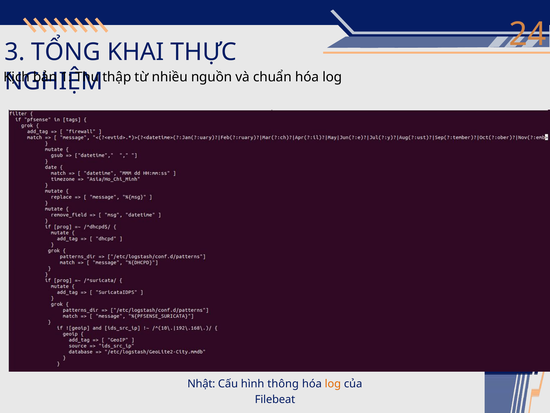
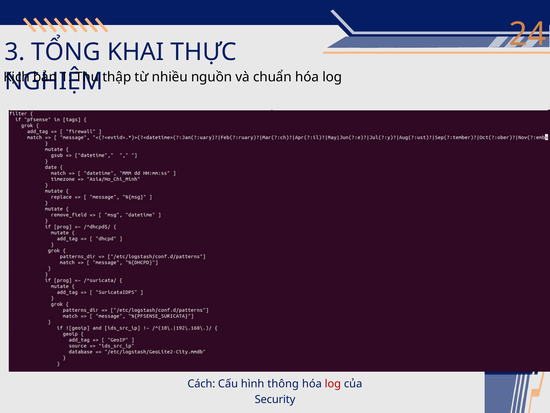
Nhật: Nhật -> Cách (201, 383)
log colour: orange -> red (333, 383)
Filebeat: Filebeat -> Security (275, 399)
